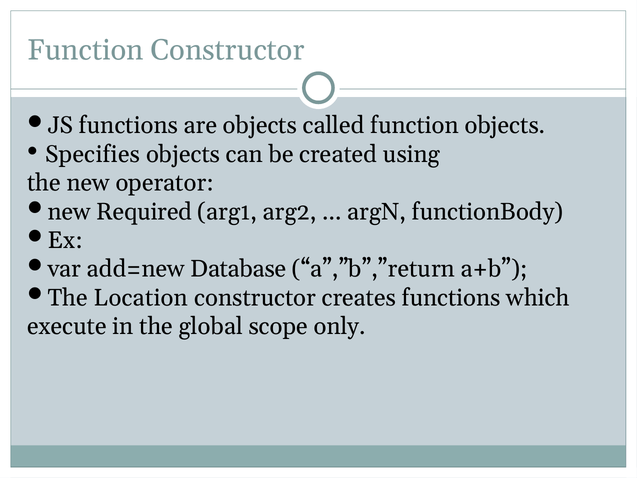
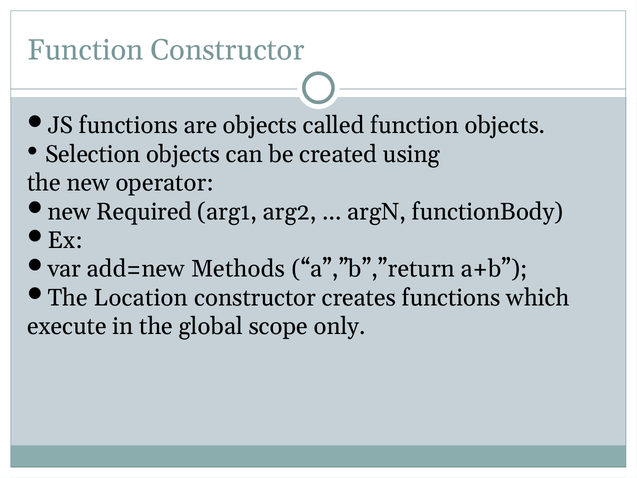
Specifies: Specifies -> Selection (93, 154)
Database: Database -> Methods (238, 269)
